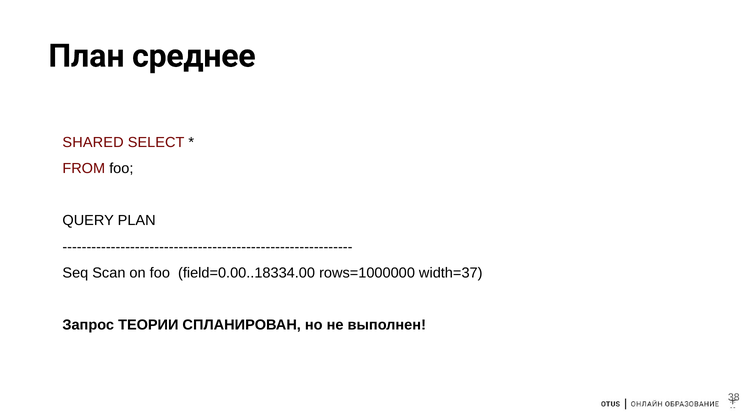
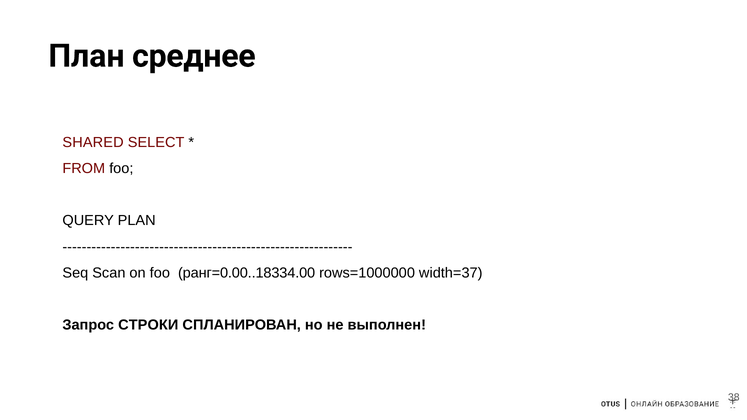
field=0.00..18334.00: field=0.00..18334.00 -> ранг=0.00..18334.00 (247, 273)
ТЕОРИИ: ТЕОРИИ -> СТРОКИ (148, 325)
